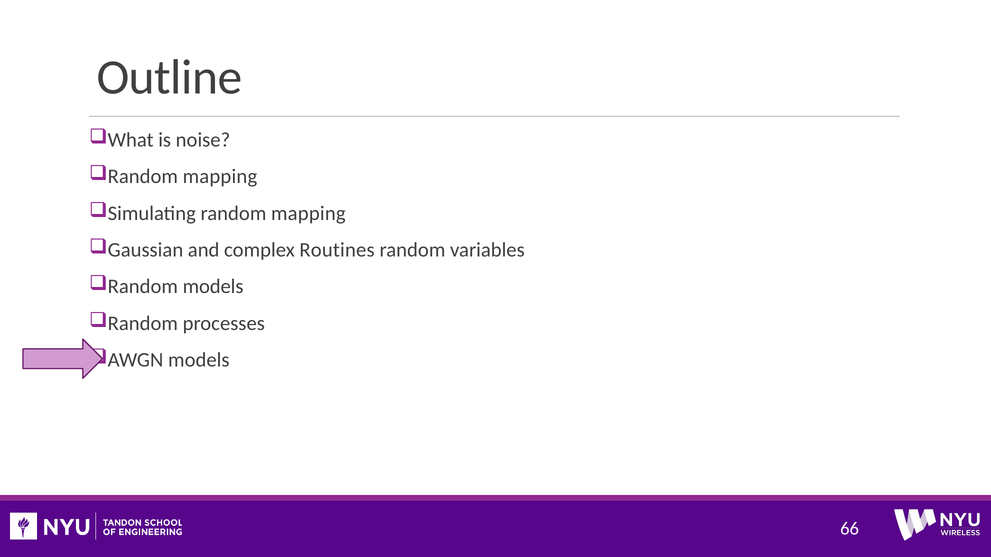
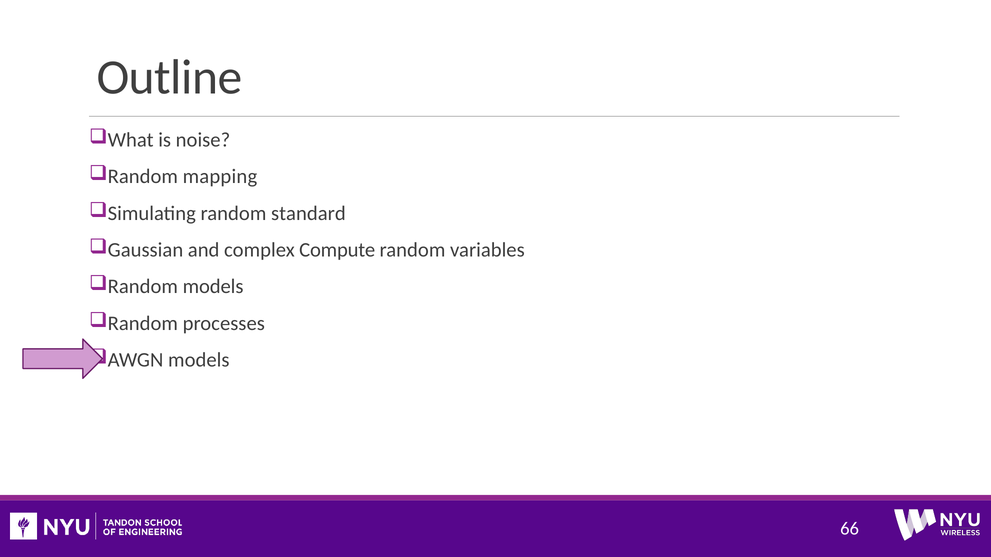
Simulating random mapping: mapping -> standard (308, 213)
Routines: Routines -> Compute (337, 250)
